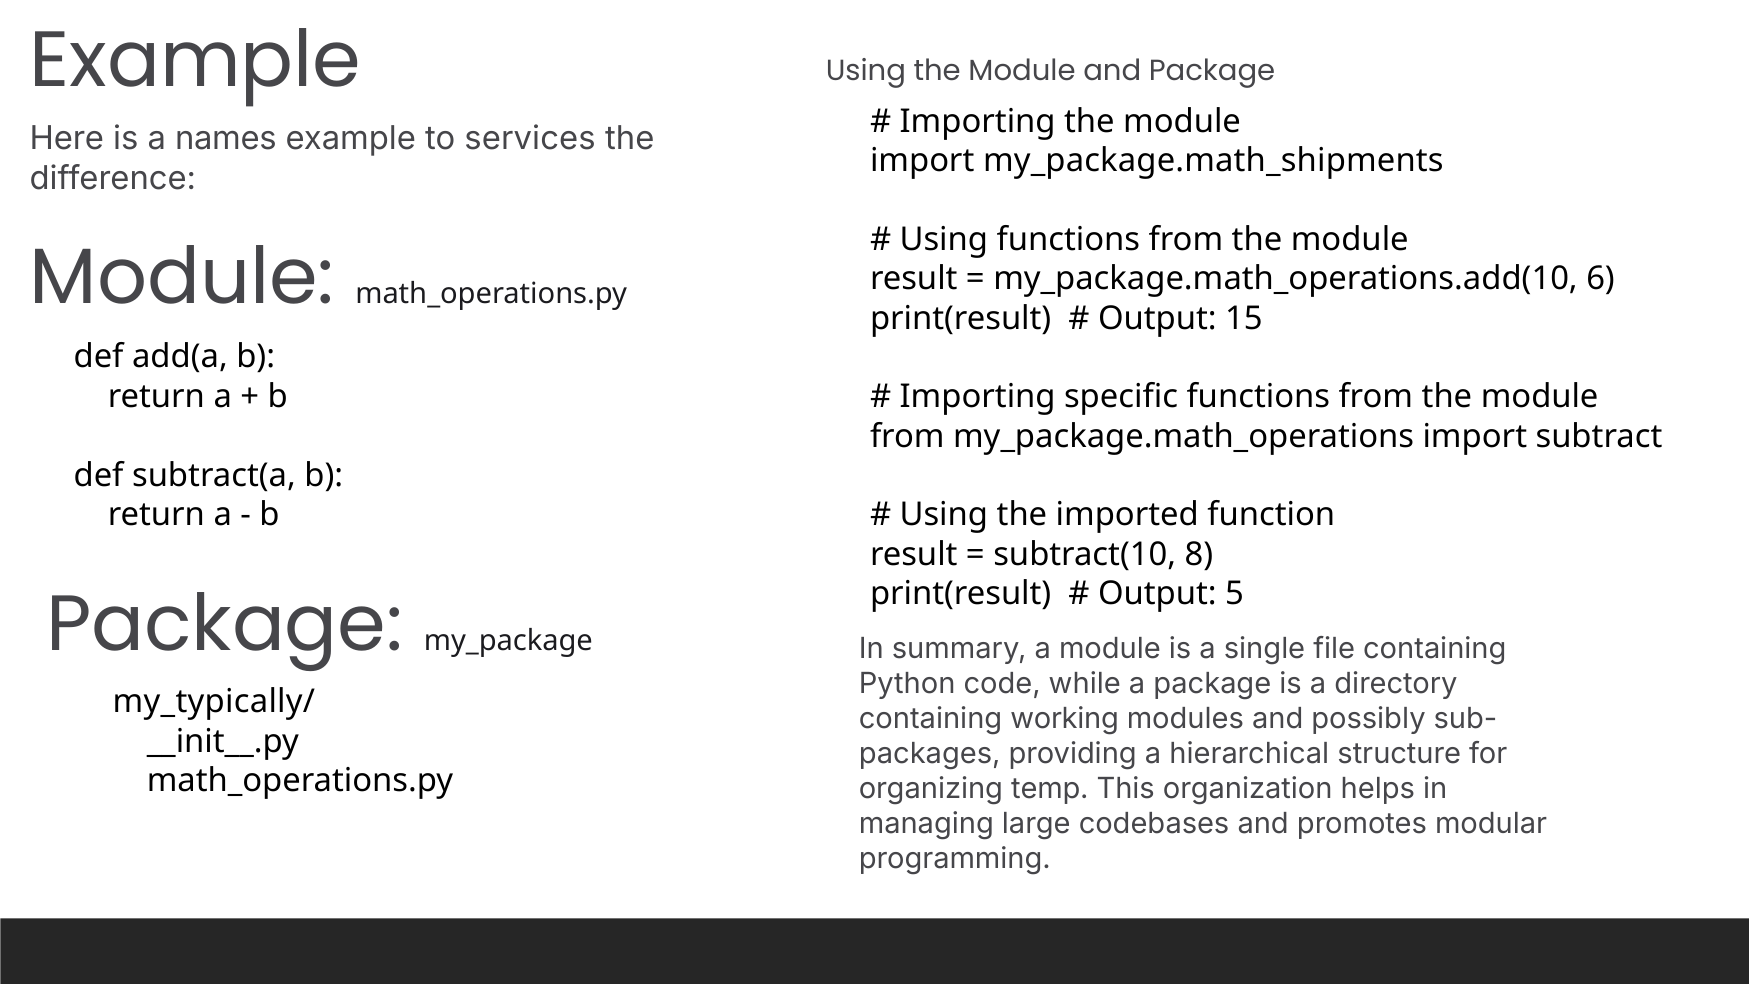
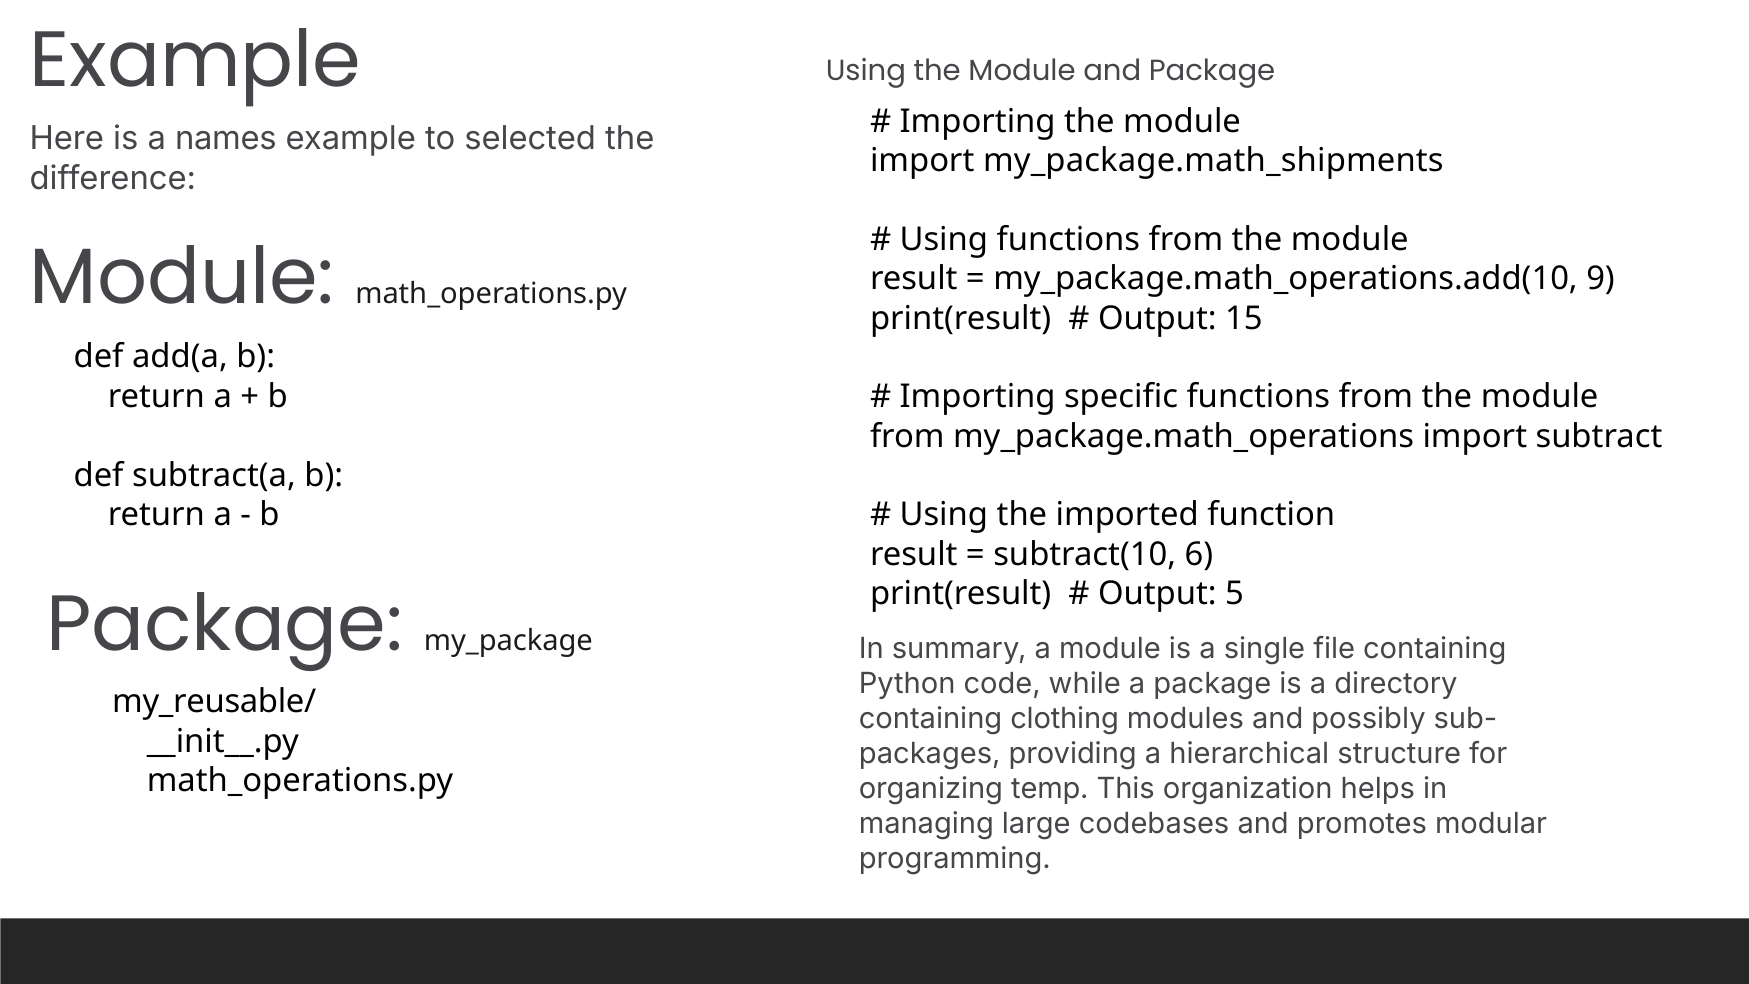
services: services -> selected (530, 139)
6: 6 -> 9 (1601, 279)
8: 8 -> 6 (1199, 554)
my_typically/: my_typically/ -> my_reusable/ (214, 702)
working: working -> clothing (1065, 719)
